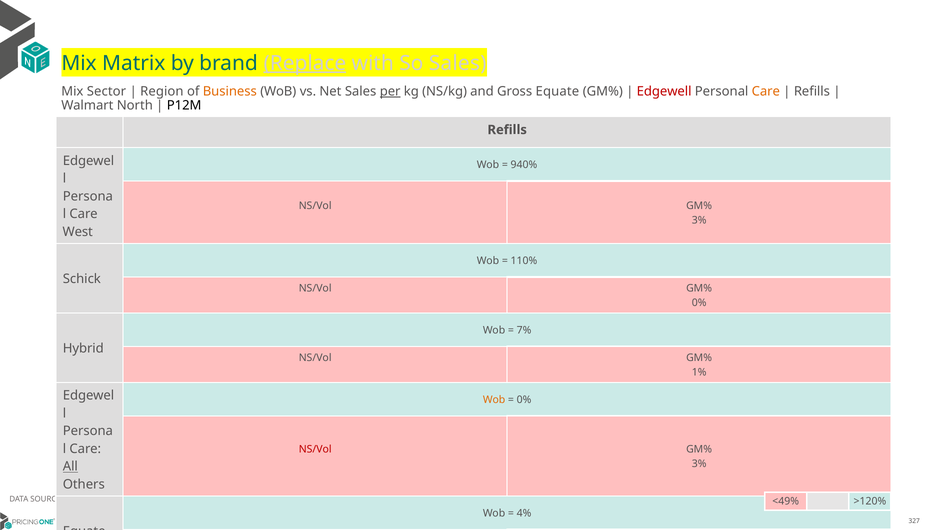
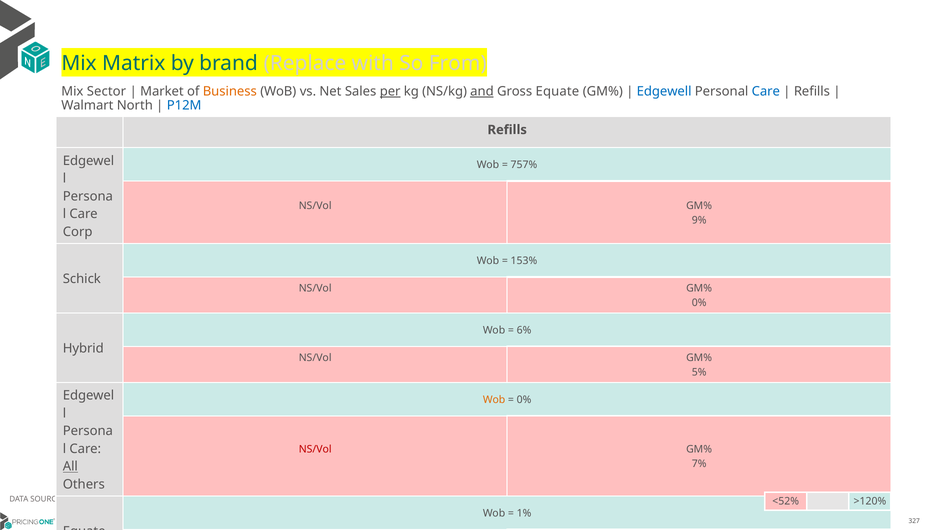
Replace underline: present -> none (305, 63)
So Sales: Sales -> From (458, 63)
Region: Region -> Market (162, 92)
and underline: none -> present (482, 92)
Edgewell colour: red -> blue (664, 92)
Care colour: orange -> blue (766, 92)
P12M colour: black -> blue (184, 106)
940%: 940% -> 757% (524, 165)
3%: 3% -> 9% (699, 220)
West: West -> Corp (78, 232)
110%: 110% -> 153% (524, 261)
7%: 7% -> 6% (524, 331)
1%: 1% -> 5% (699, 373)
3%: 3% -> 7% (699, 464)
<49%: <49% -> <52% (786, 502)
4%: 4% -> 1% (524, 514)
